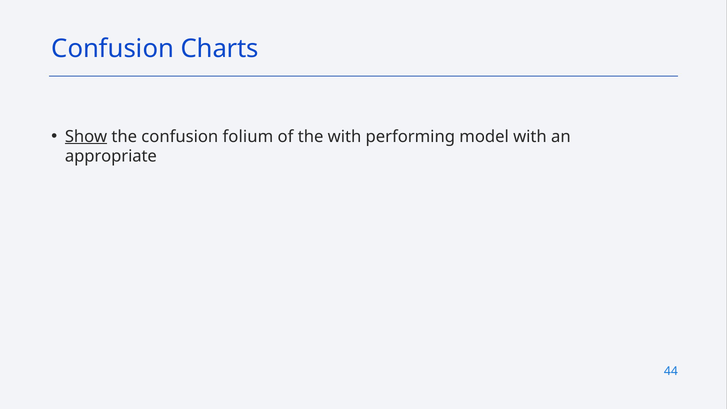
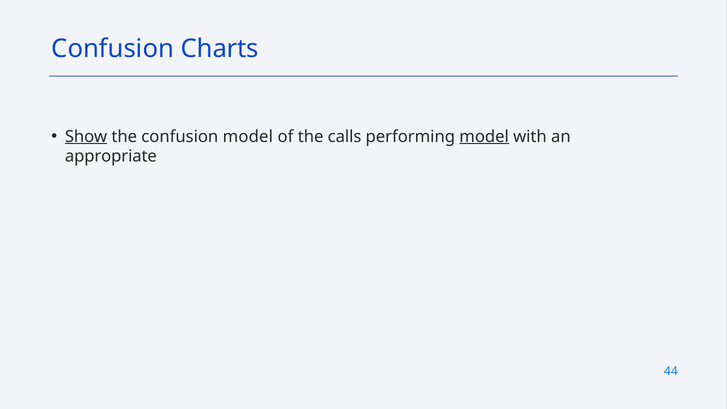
confusion folium: folium -> model (248, 137)
the with: with -> calls (345, 137)
model underline: none -> present (484, 137)
